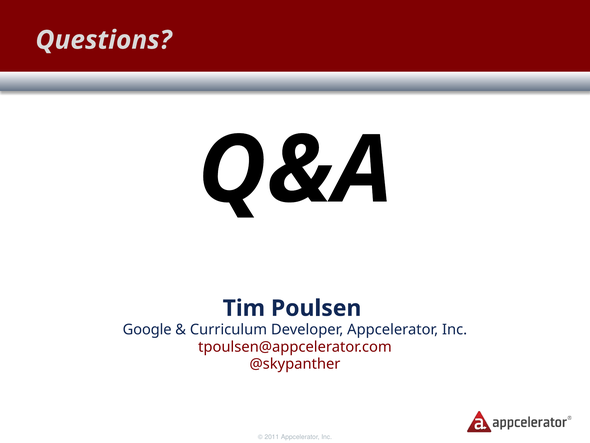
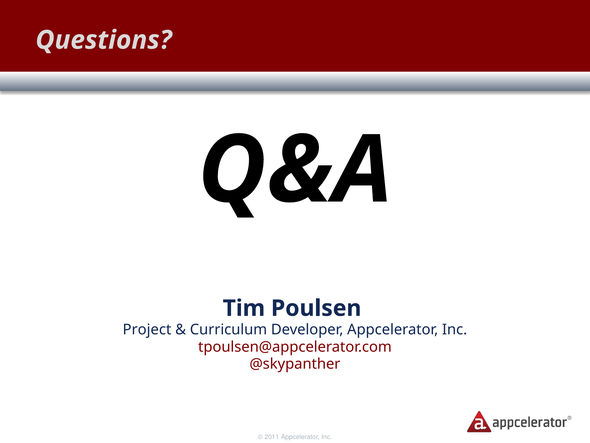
Google: Google -> Project (147, 329)
